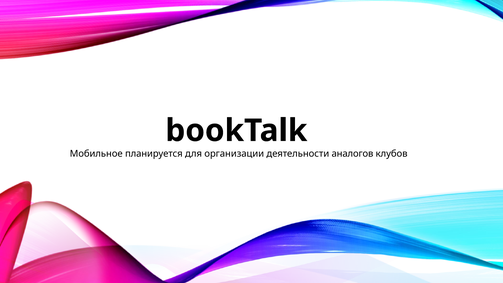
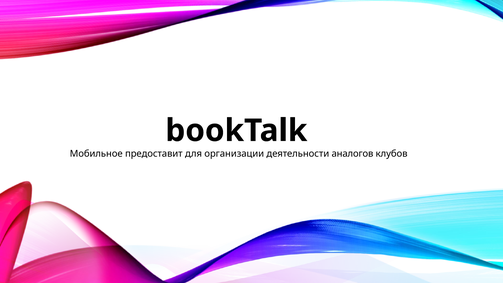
планируется: планируется -> предоставит (154, 154)
